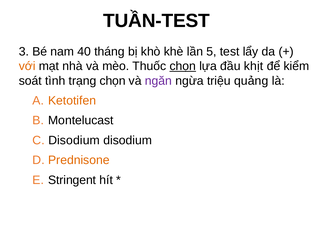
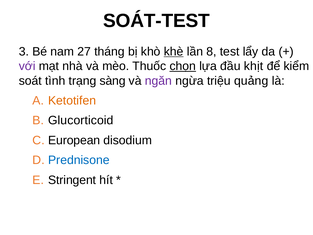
TUẦN-TEST: TUẦN-TEST -> SOÁT-TEST (156, 21)
40: 40 -> 27 (84, 51)
khè underline: none -> present (174, 51)
5: 5 -> 8 (211, 51)
với colour: orange -> purple (27, 66)
trạng chọn: chọn -> sàng (113, 81)
Montelucast: Montelucast -> Glucorticoid (81, 120)
Disodium: Disodium -> European (74, 140)
Prednisone colour: orange -> blue (79, 160)
